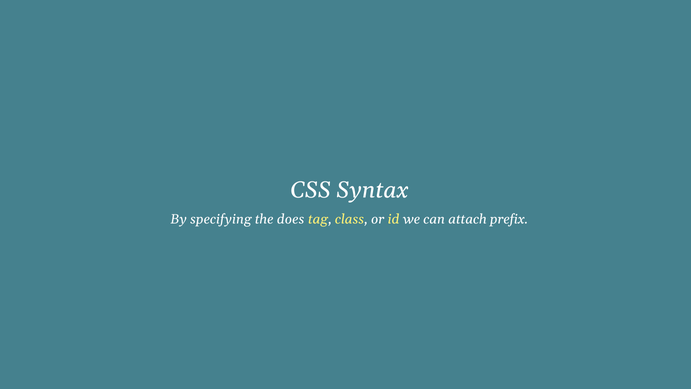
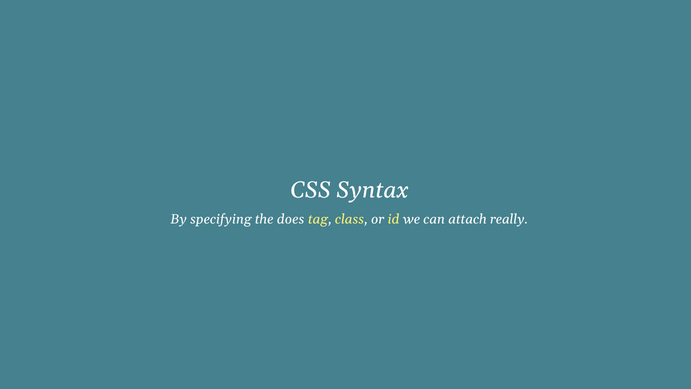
prefix: prefix -> really (509, 219)
